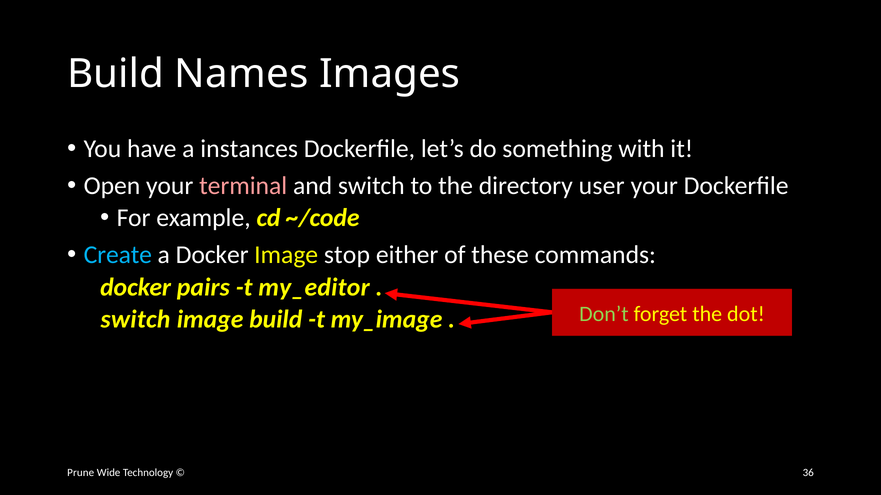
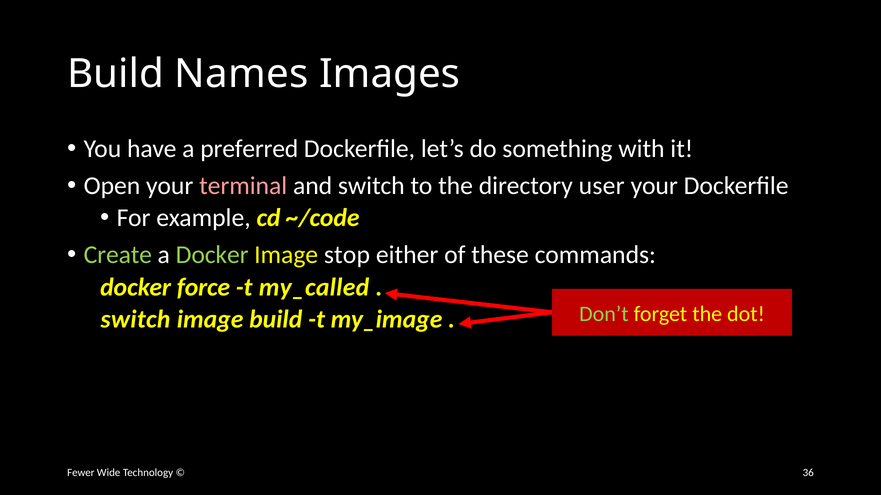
instances: instances -> preferred (249, 149)
Create colour: light blue -> light green (118, 255)
Docker colour: white -> light green (212, 255)
pairs: pairs -> force (203, 288)
my_editor: my_editor -> my_called (314, 288)
Prune: Prune -> Fewer (81, 473)
